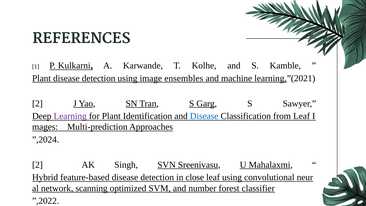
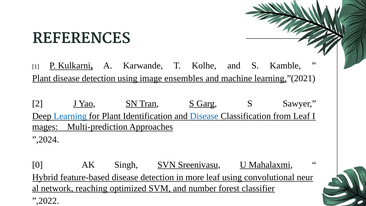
Learning colour: purple -> blue (70, 116)
2: 2 -> 0 (37, 165)
close: close -> more (195, 177)
scanning: scanning -> reaching (91, 188)
